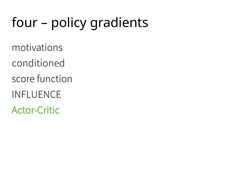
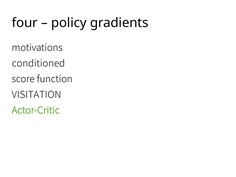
INFLUENCE: INFLUENCE -> VISITATION (37, 95)
